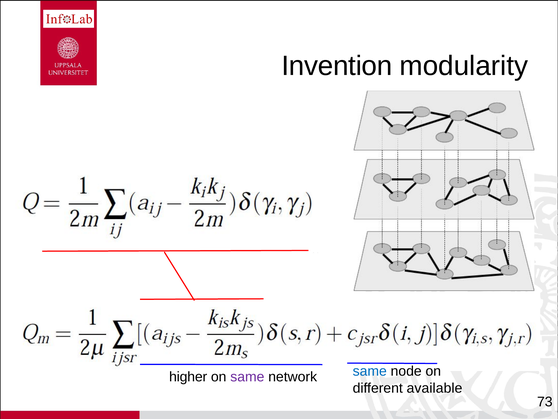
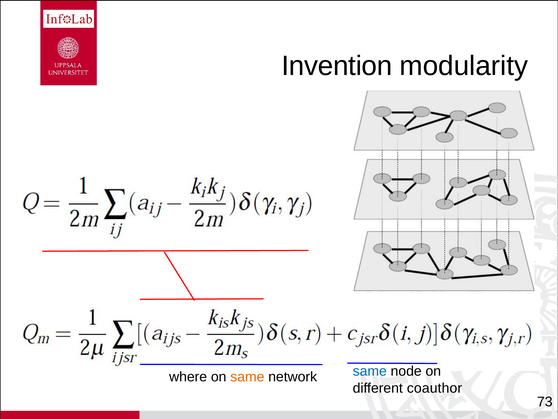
higher: higher -> where (188, 376)
same colour: purple -> orange (247, 376)
available: available -> coauthor (434, 388)
